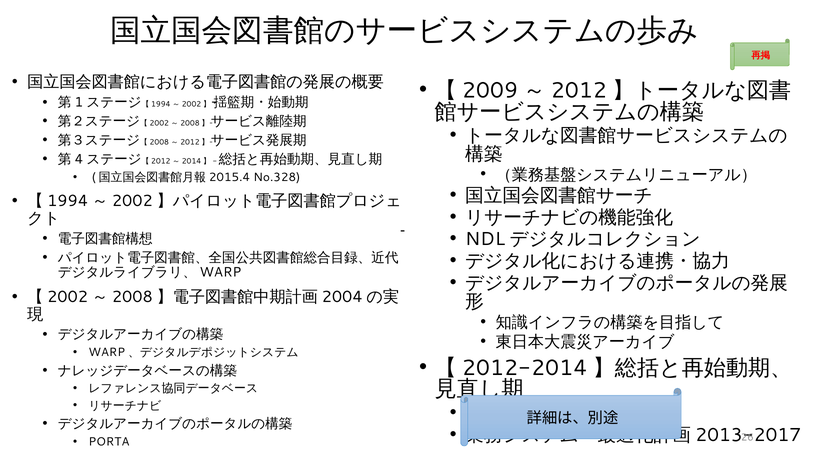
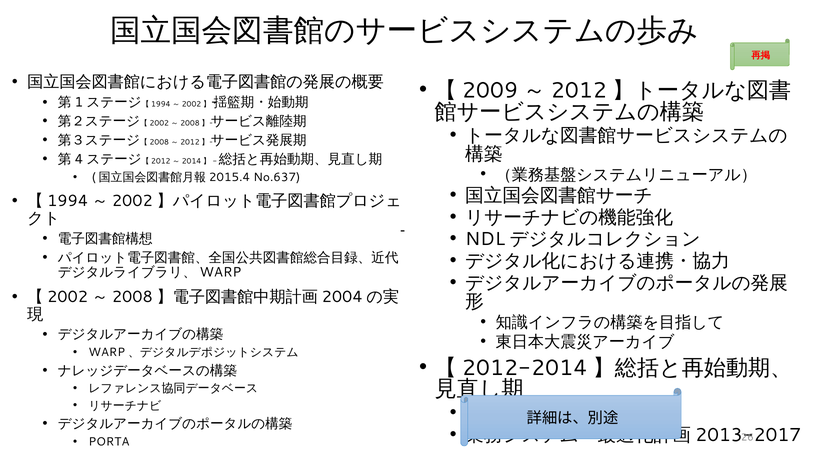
No.328: No.328 -> No.637 (277, 177)
